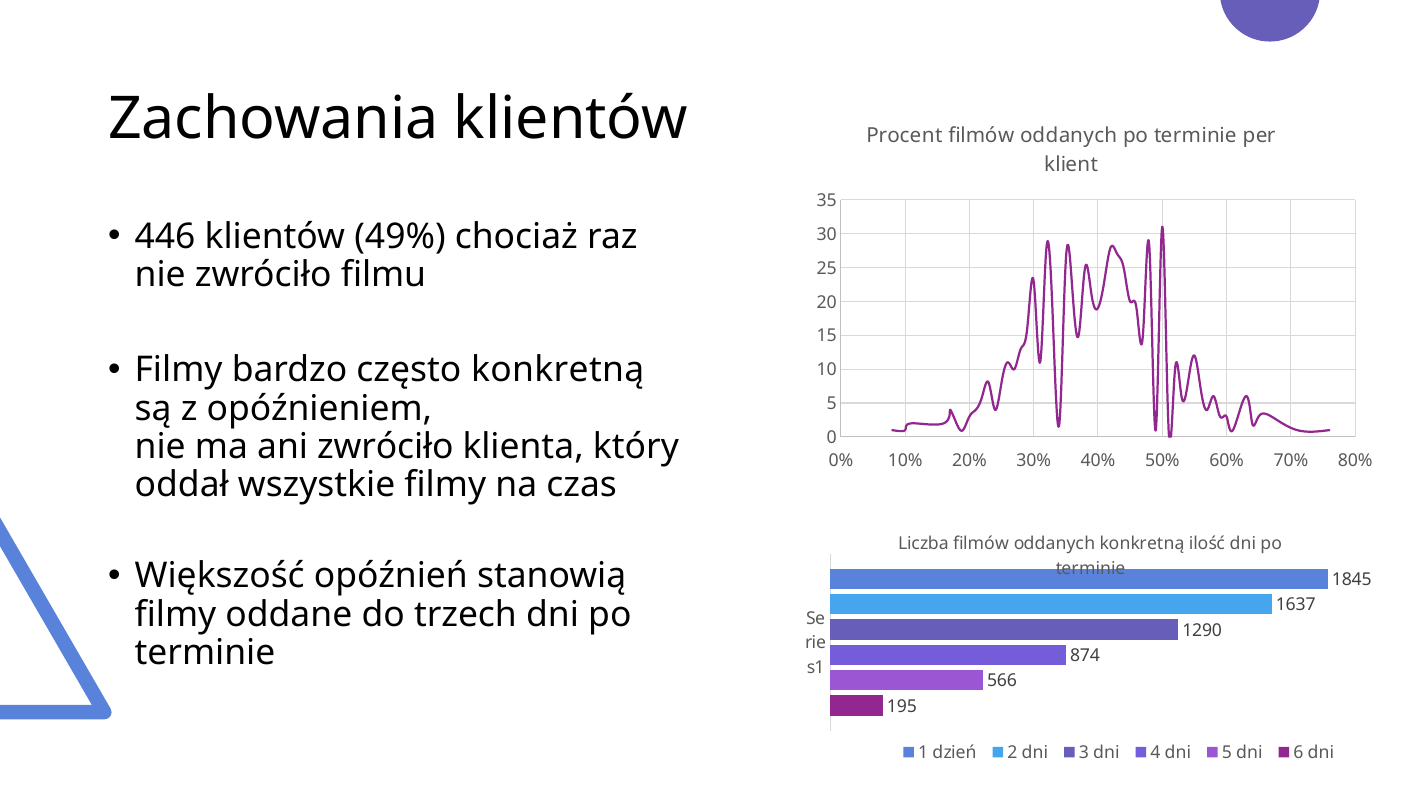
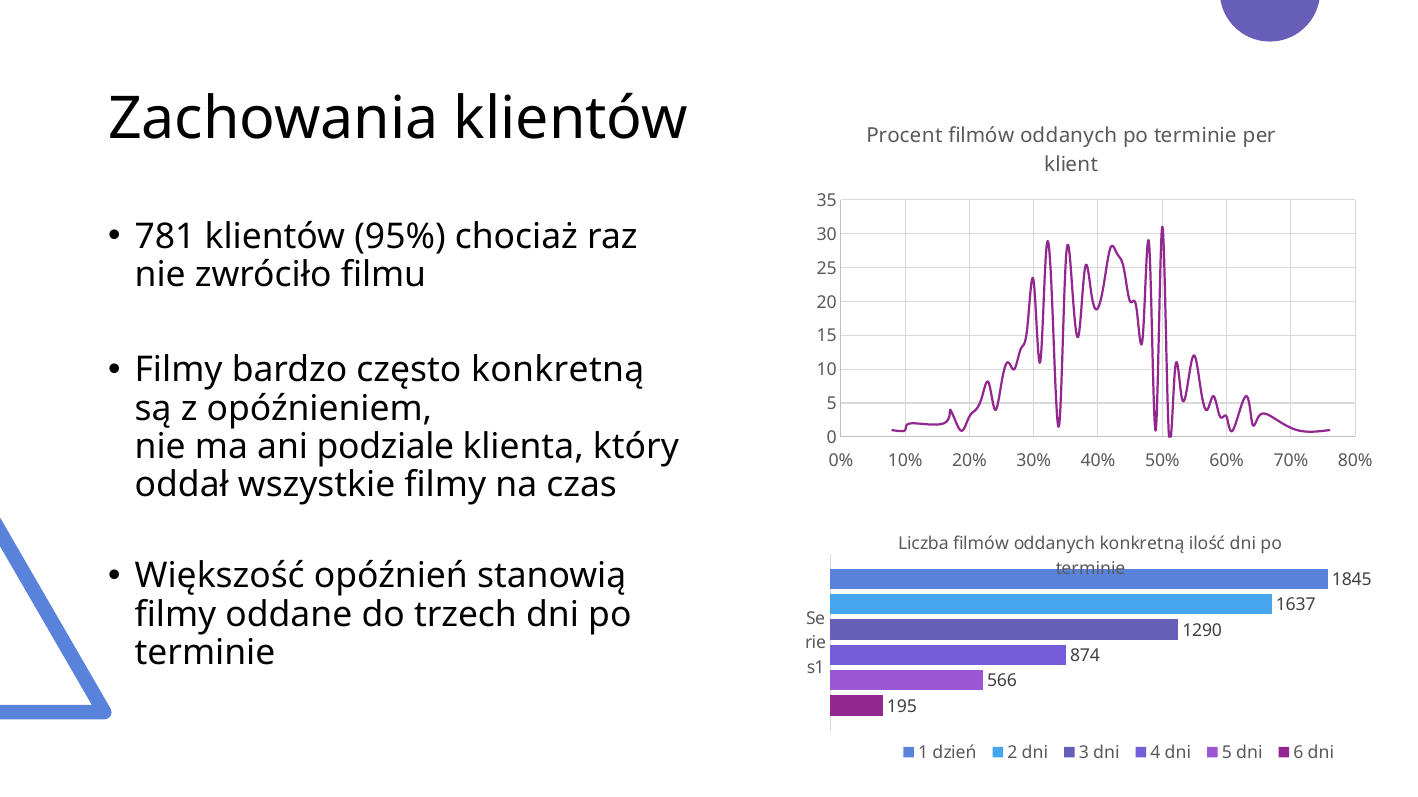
446: 446 -> 781 (165, 237)
49%: 49% -> 95% (400, 237)
ani zwróciło: zwróciło -> podziale (385, 447)
